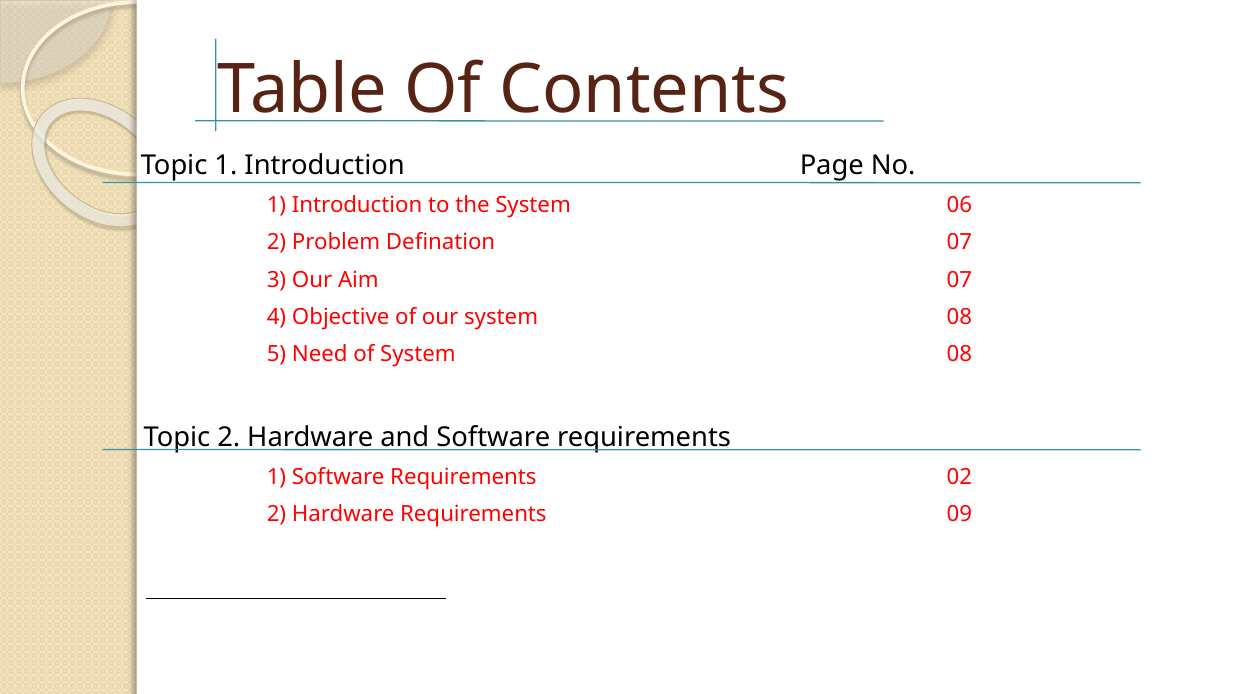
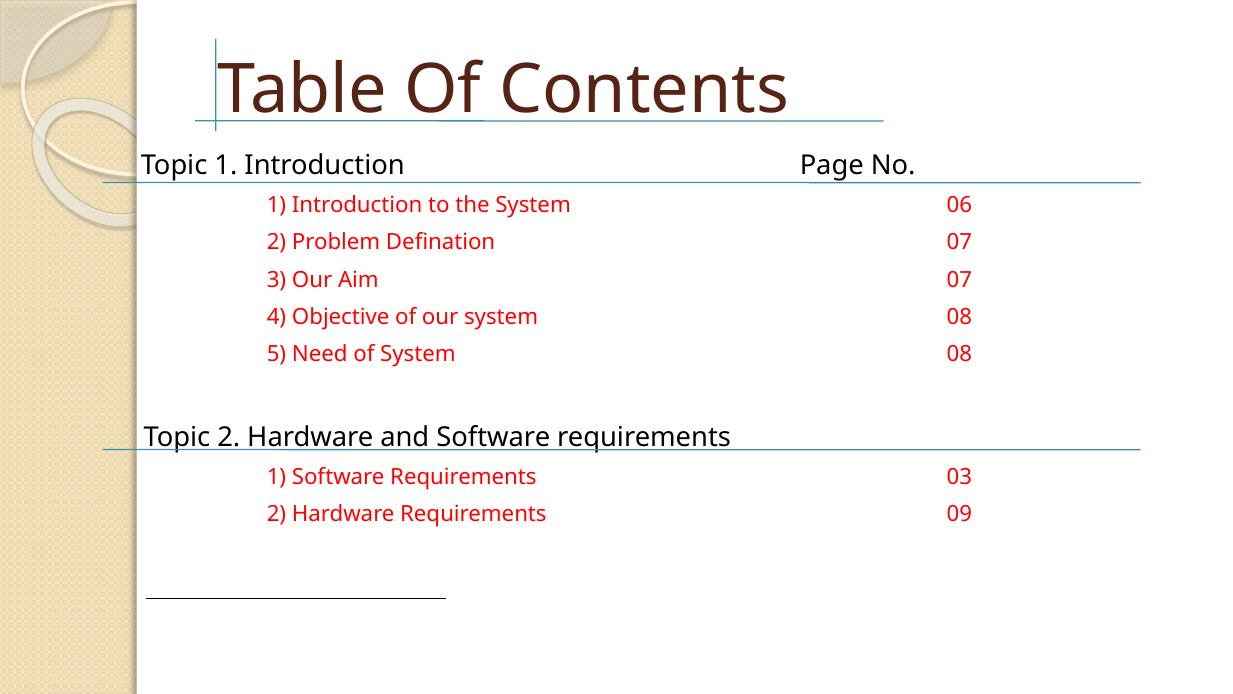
02: 02 -> 03 (959, 477)
